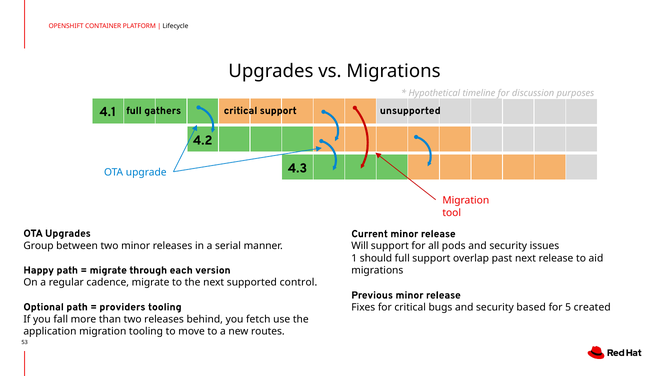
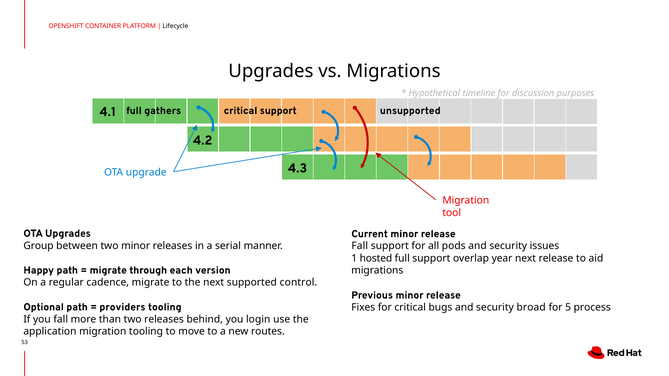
Will: Will -> Fall (360, 246)
should: should -> hosted (376, 259)
past: past -> year (502, 259)
based: based -> broad (531, 308)
created: created -> process (592, 308)
fetch: fetch -> login (258, 320)
